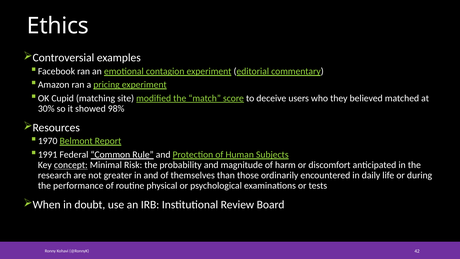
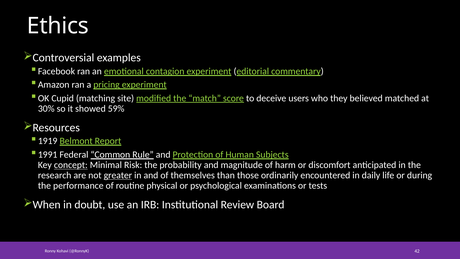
98%: 98% -> 59% (116, 108)
1970: 1970 -> 1919 (48, 141)
greater underline: none -> present (118, 175)
